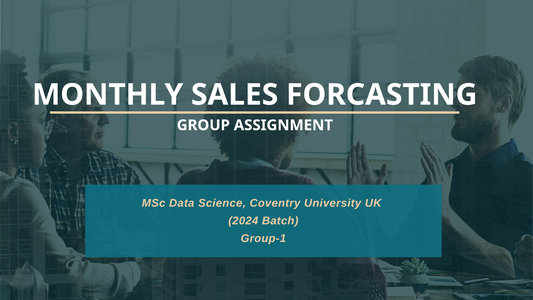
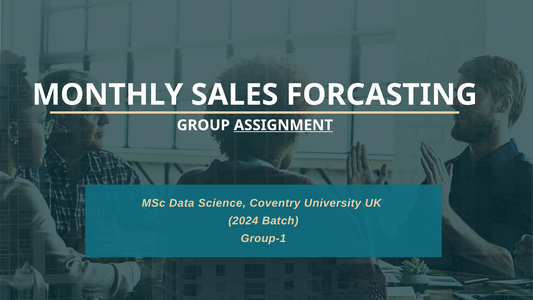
ASSIGNMENT underline: none -> present (283, 125)
